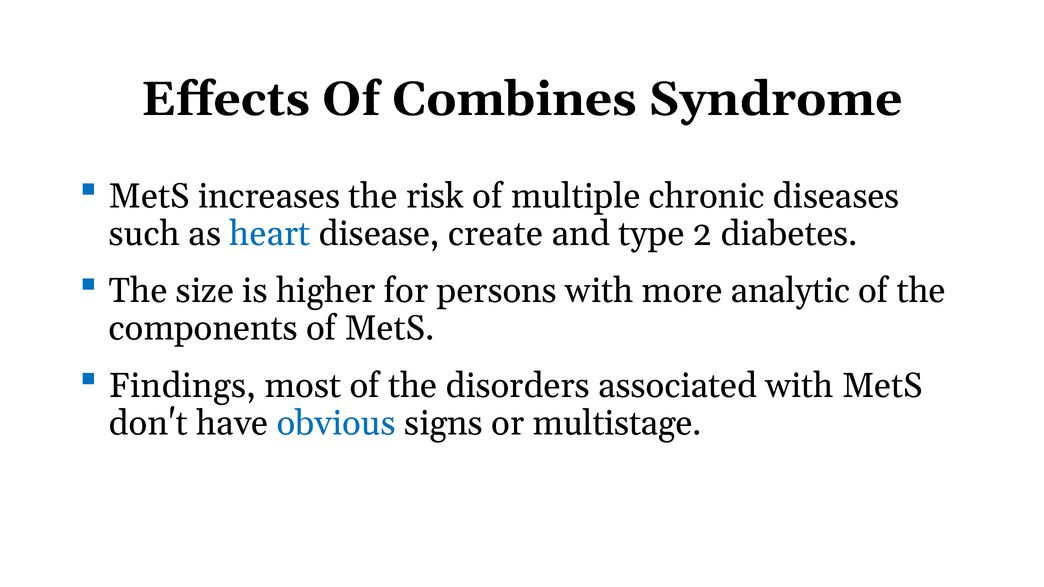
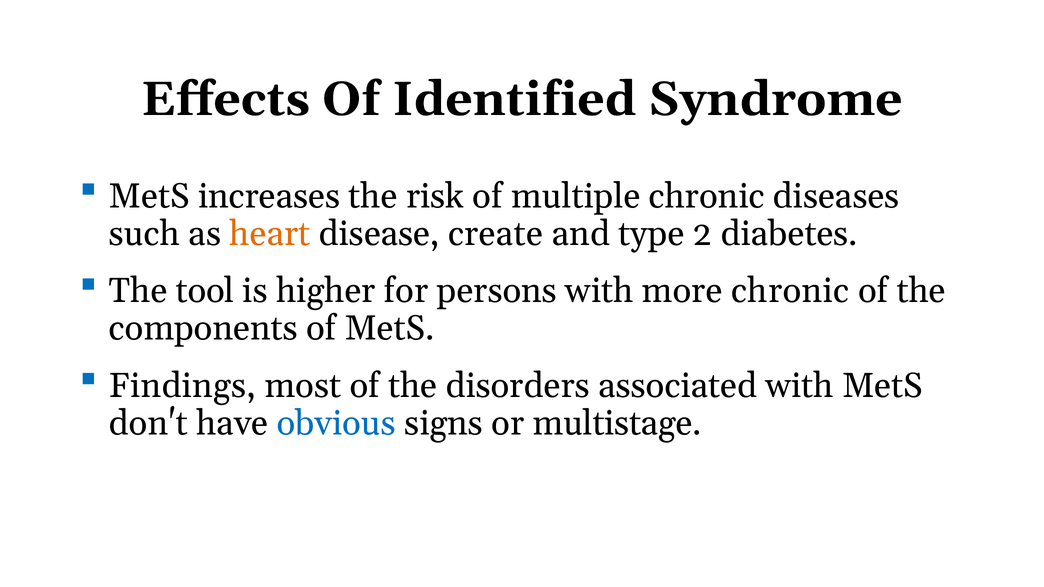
Combines: Combines -> Identified (514, 99)
heart colour: blue -> orange (270, 234)
size: size -> tool (205, 291)
more analytic: analytic -> chronic (790, 291)
